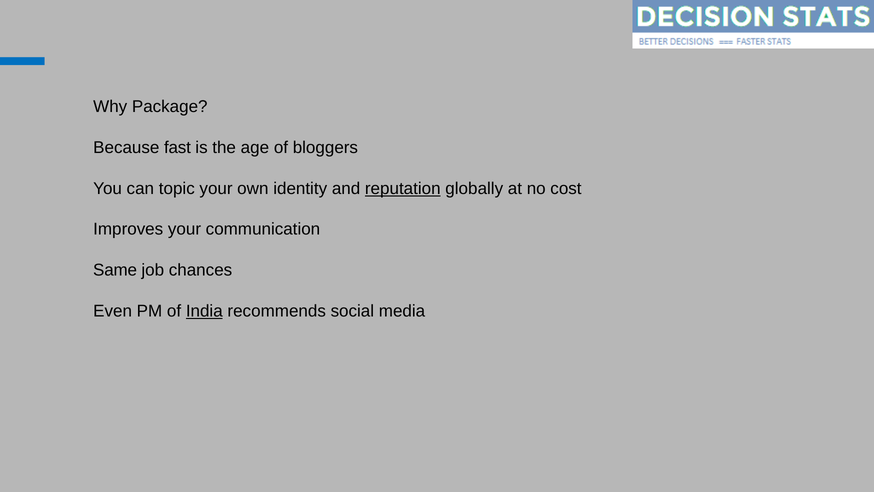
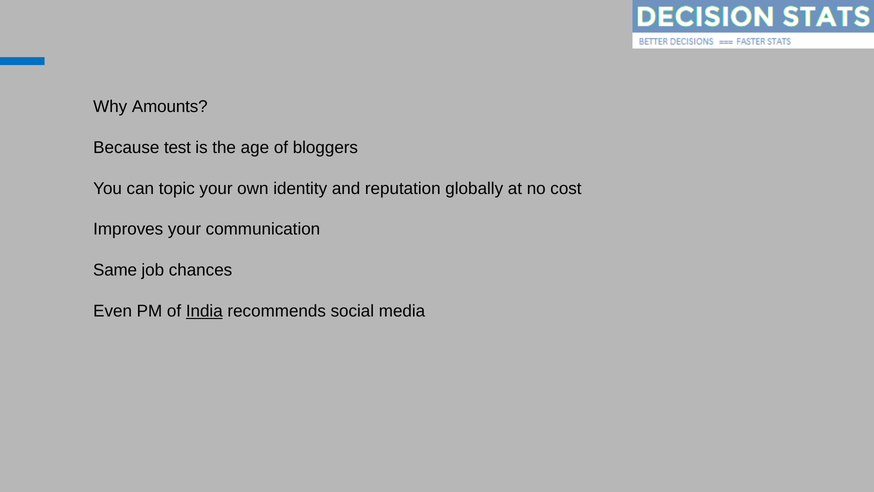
Package: Package -> Amounts (170, 107)
fast: fast -> test (177, 148)
reputation underline: present -> none (403, 188)
